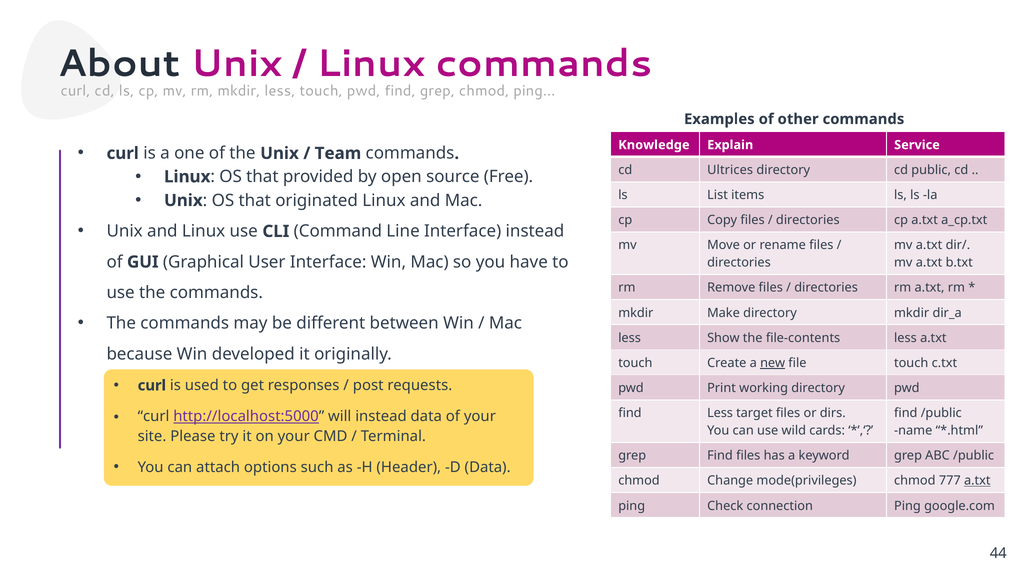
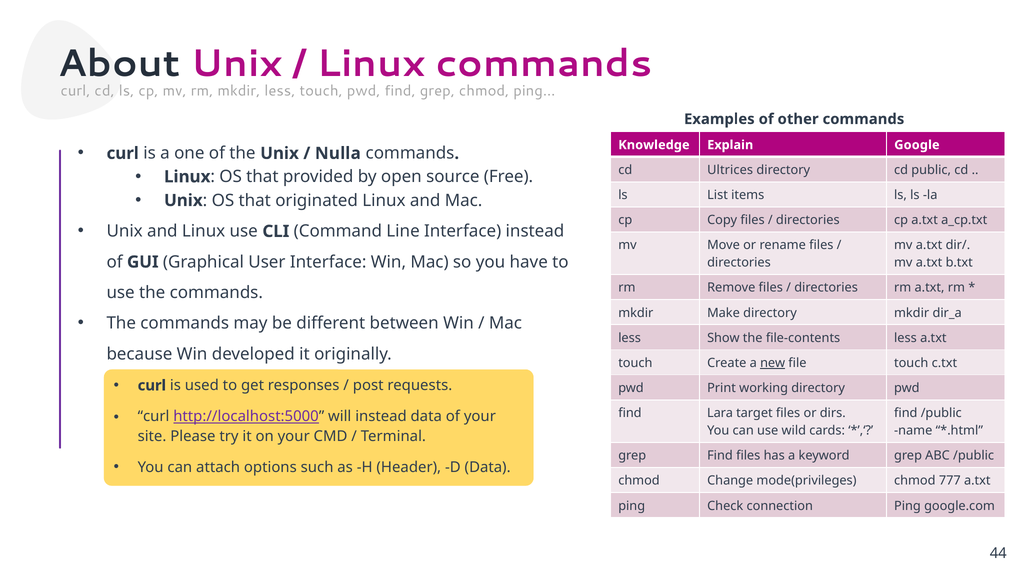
Service: Service -> Google (917, 145)
Team: Team -> Nulla (338, 153)
find Less: Less -> Lara (720, 413)
a.txt underline: present -> none (977, 481)
